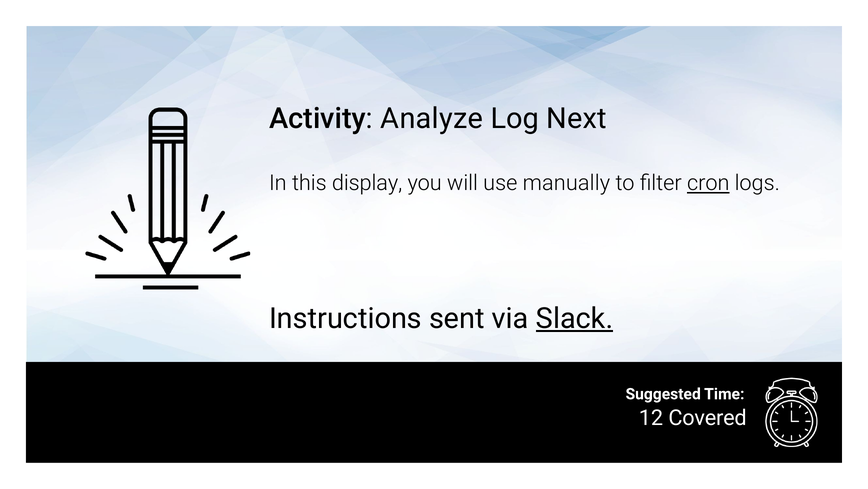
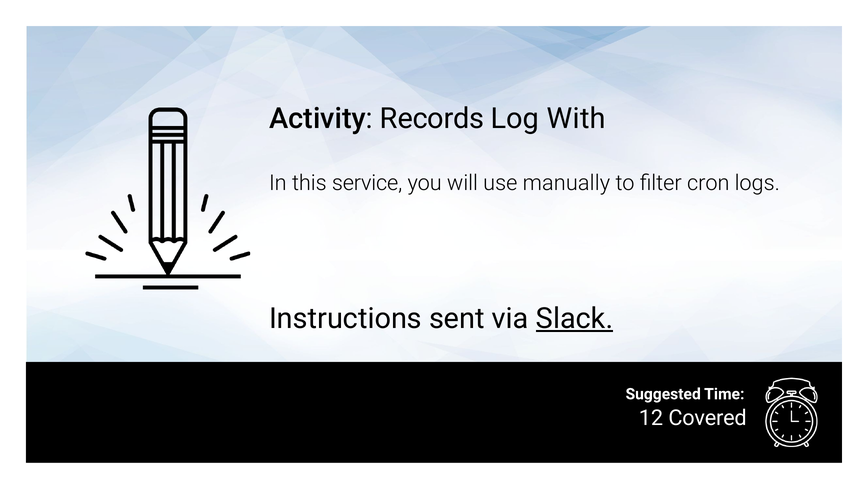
Analyze: Analyze -> Records (432, 118)
Next: Next -> With (576, 118)
display: display -> service (367, 183)
cron underline: present -> none (708, 183)
